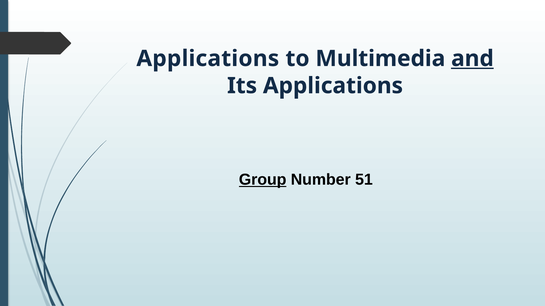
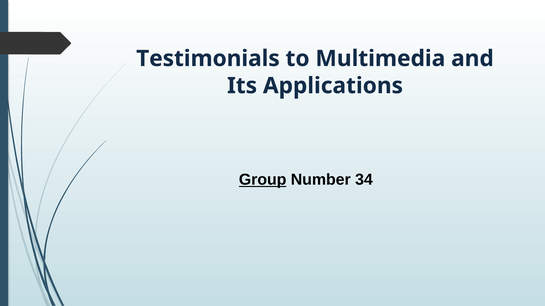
Applications: Applications -> Testimonials (208, 59)
and underline: present -> none (472, 59)
51: 51 -> 34 (364, 180)
